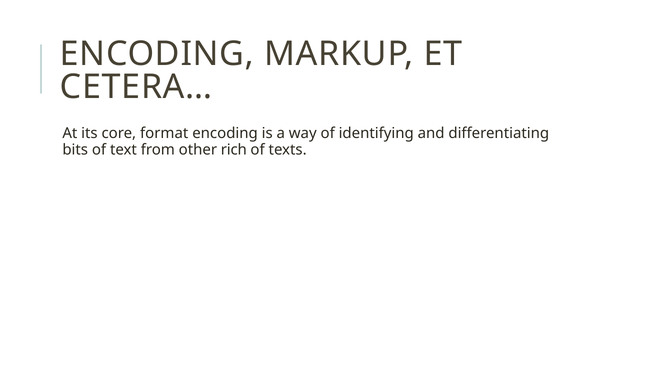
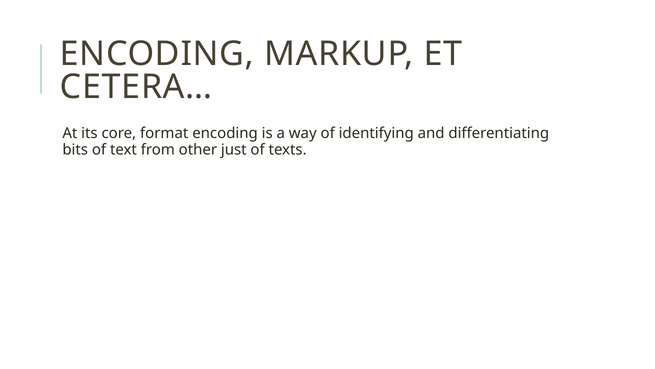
rich: rich -> just (234, 149)
